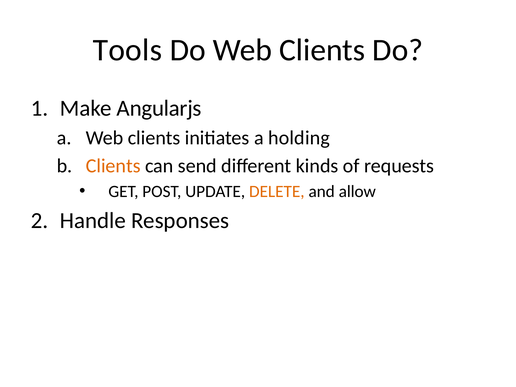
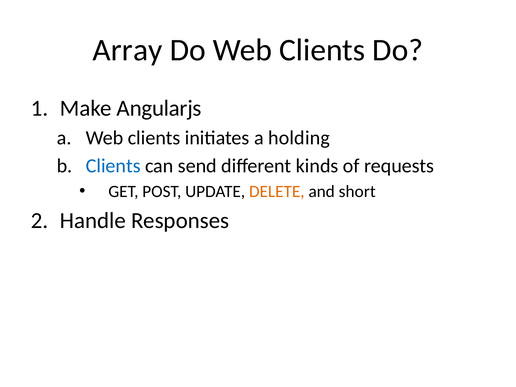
Tools: Tools -> Array (128, 50)
Clients colour: orange -> blue (113, 166)
allow: allow -> short (357, 191)
